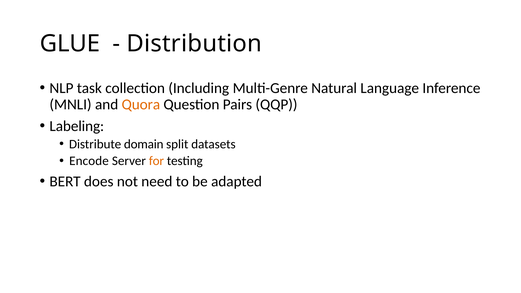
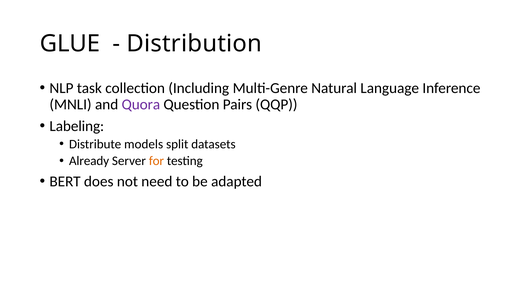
Quora colour: orange -> purple (141, 104)
domain: domain -> models (144, 144)
Encode: Encode -> Already (89, 161)
